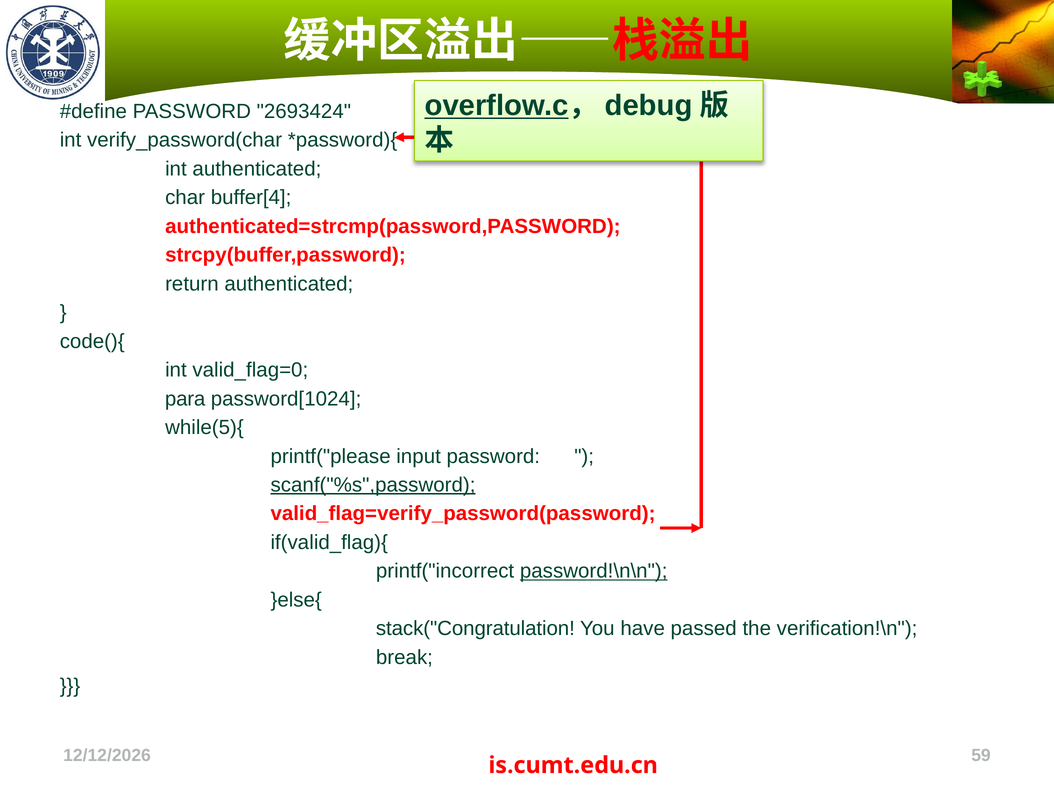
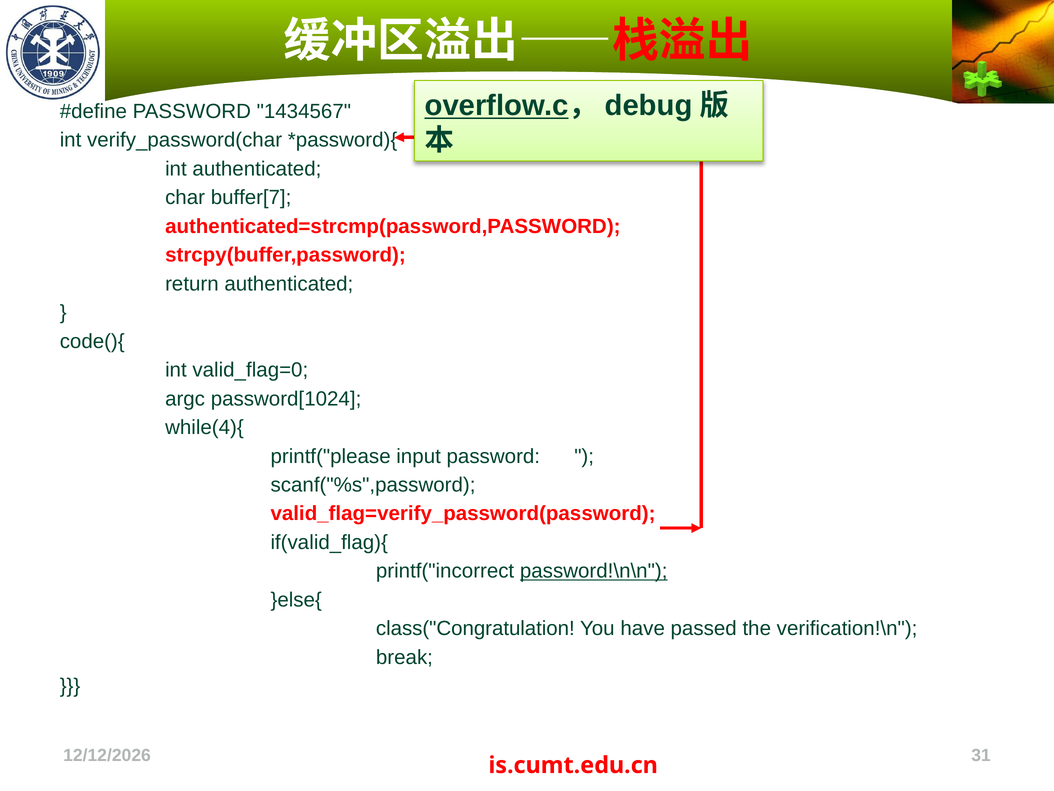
2693424: 2693424 -> 1434567 (304, 111)
buffer[4: buffer[4 -> buffer[7 (251, 198)
para: para -> argc (185, 399)
while(5){: while(5){ -> while(4){ (204, 427)
scanf("%s",password underline: present -> none (373, 485)
stack("Congratulation: stack("Congratulation -> class("Congratulation (475, 628)
59: 59 -> 31 (981, 755)
